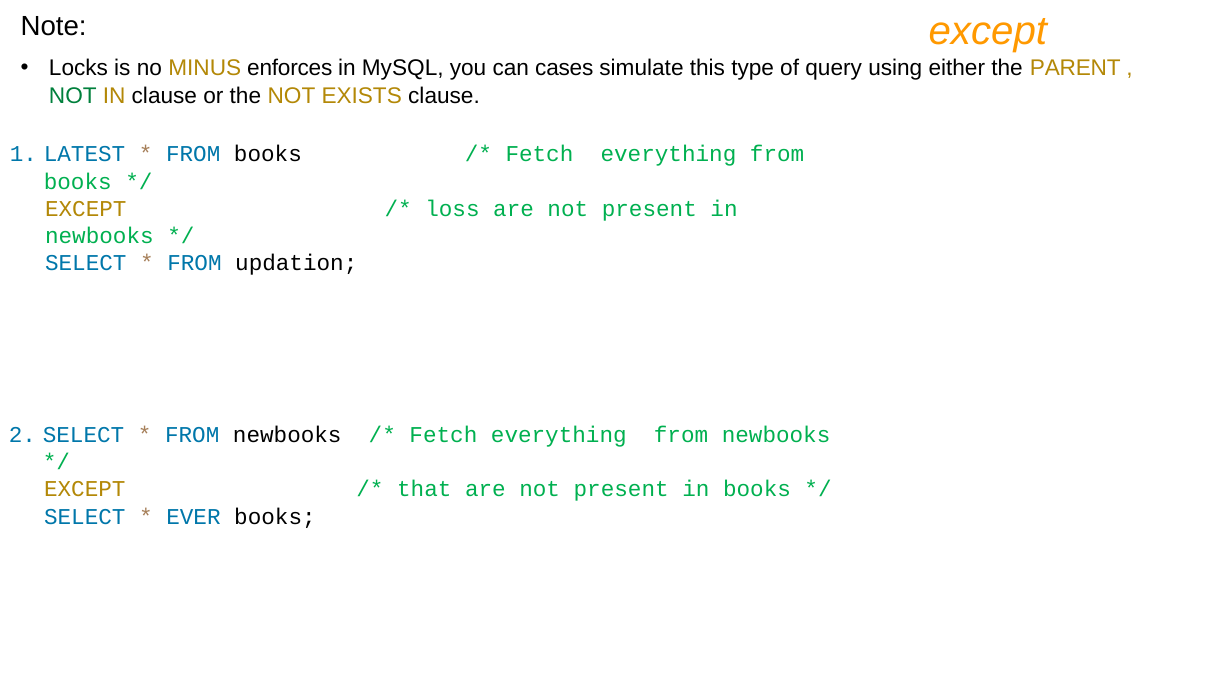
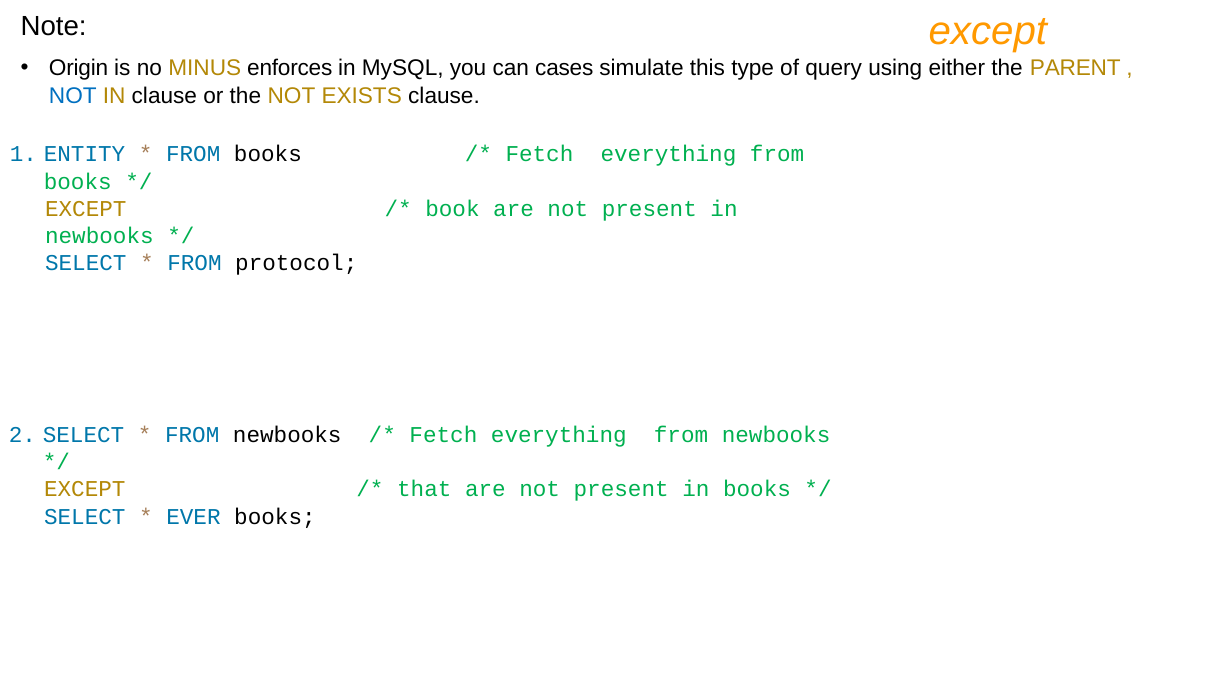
Locks: Locks -> Origin (79, 69)
NOT colour: green -> blue (73, 96)
LATEST: LATEST -> ENTITY (85, 155)
loss: loss -> book (452, 209)
updation: updation -> protocol (296, 263)
